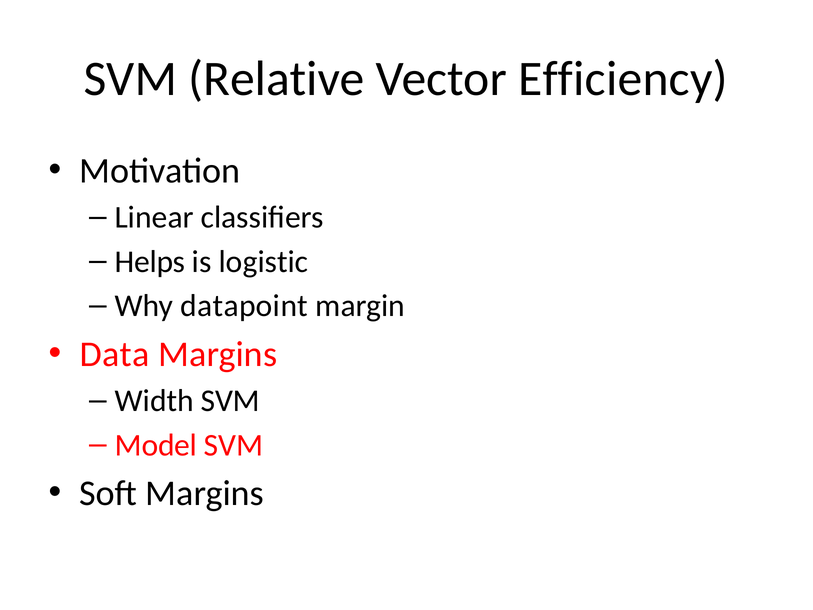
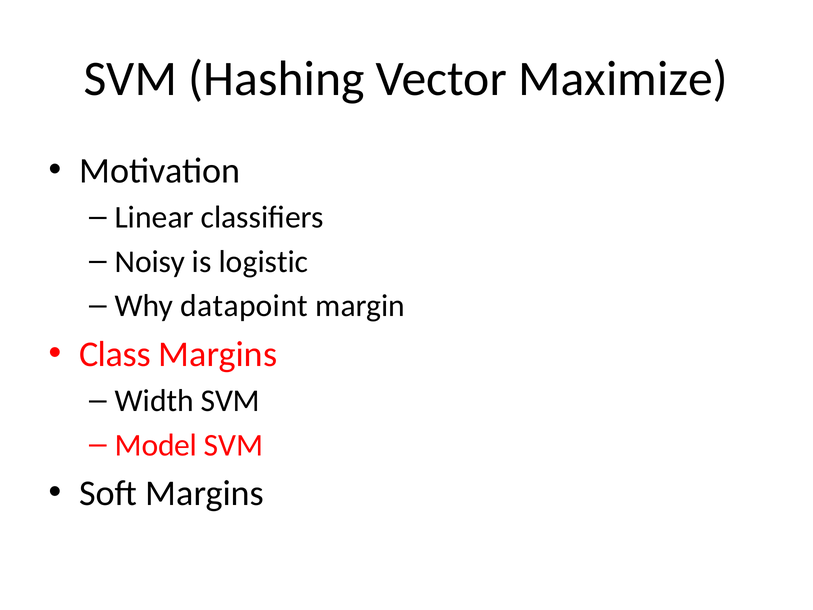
Relative: Relative -> Hashing (276, 79)
Efficiency: Efficiency -> Maximize (623, 79)
Helps: Helps -> Noisy (150, 262)
Data: Data -> Class (115, 354)
